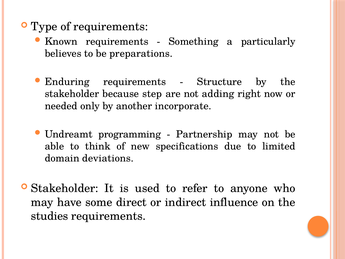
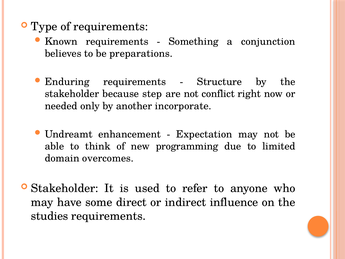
particularly: particularly -> conjunction (268, 42)
adding: adding -> conflict (218, 94)
programming: programming -> enhancement (130, 134)
Partnership: Partnership -> Expectation (204, 134)
specifications: specifications -> programming (187, 146)
deviations: deviations -> overcomes (108, 158)
